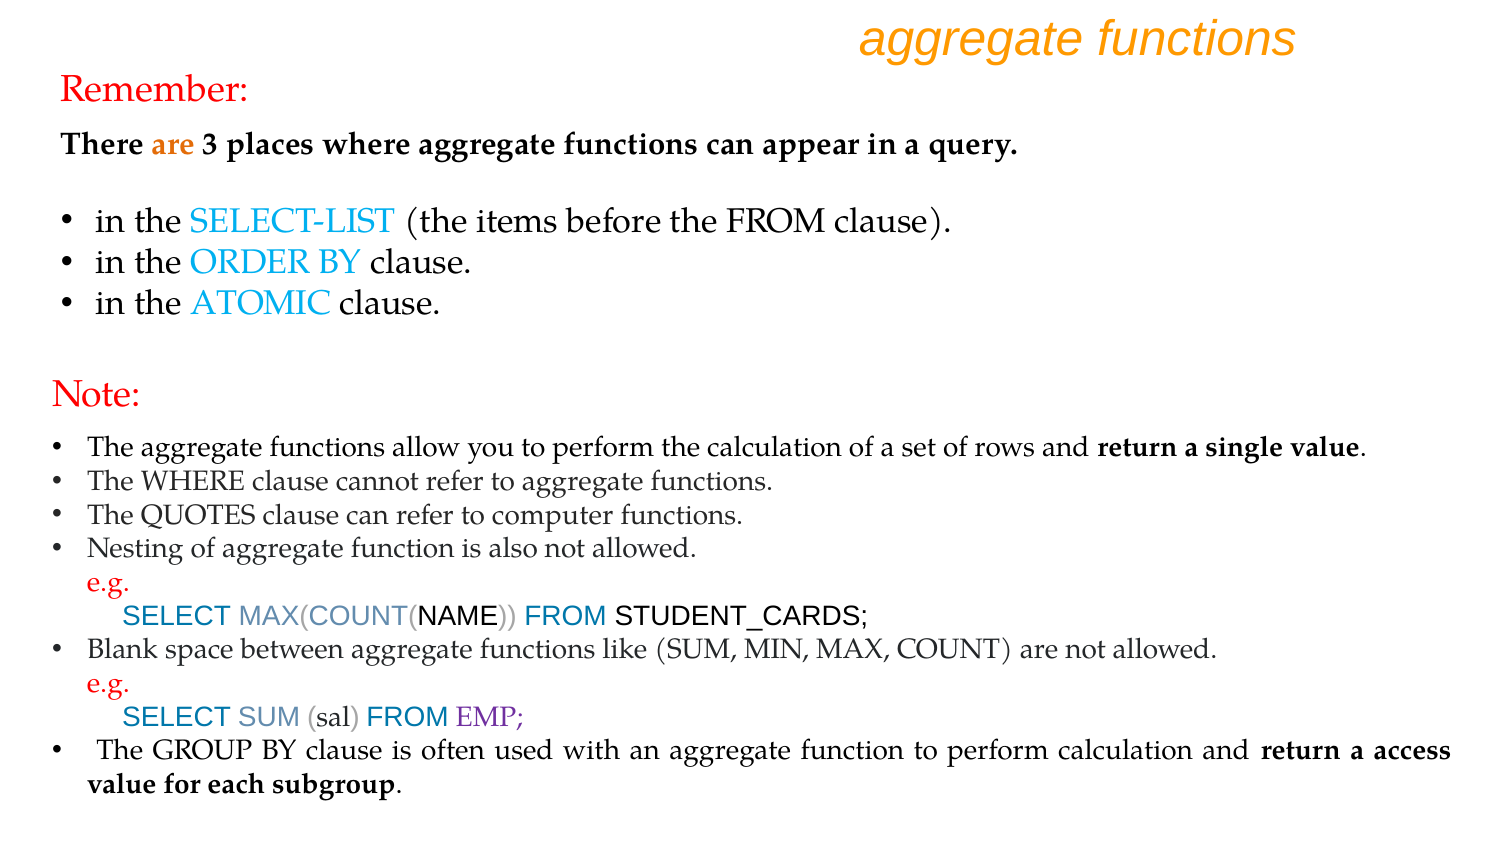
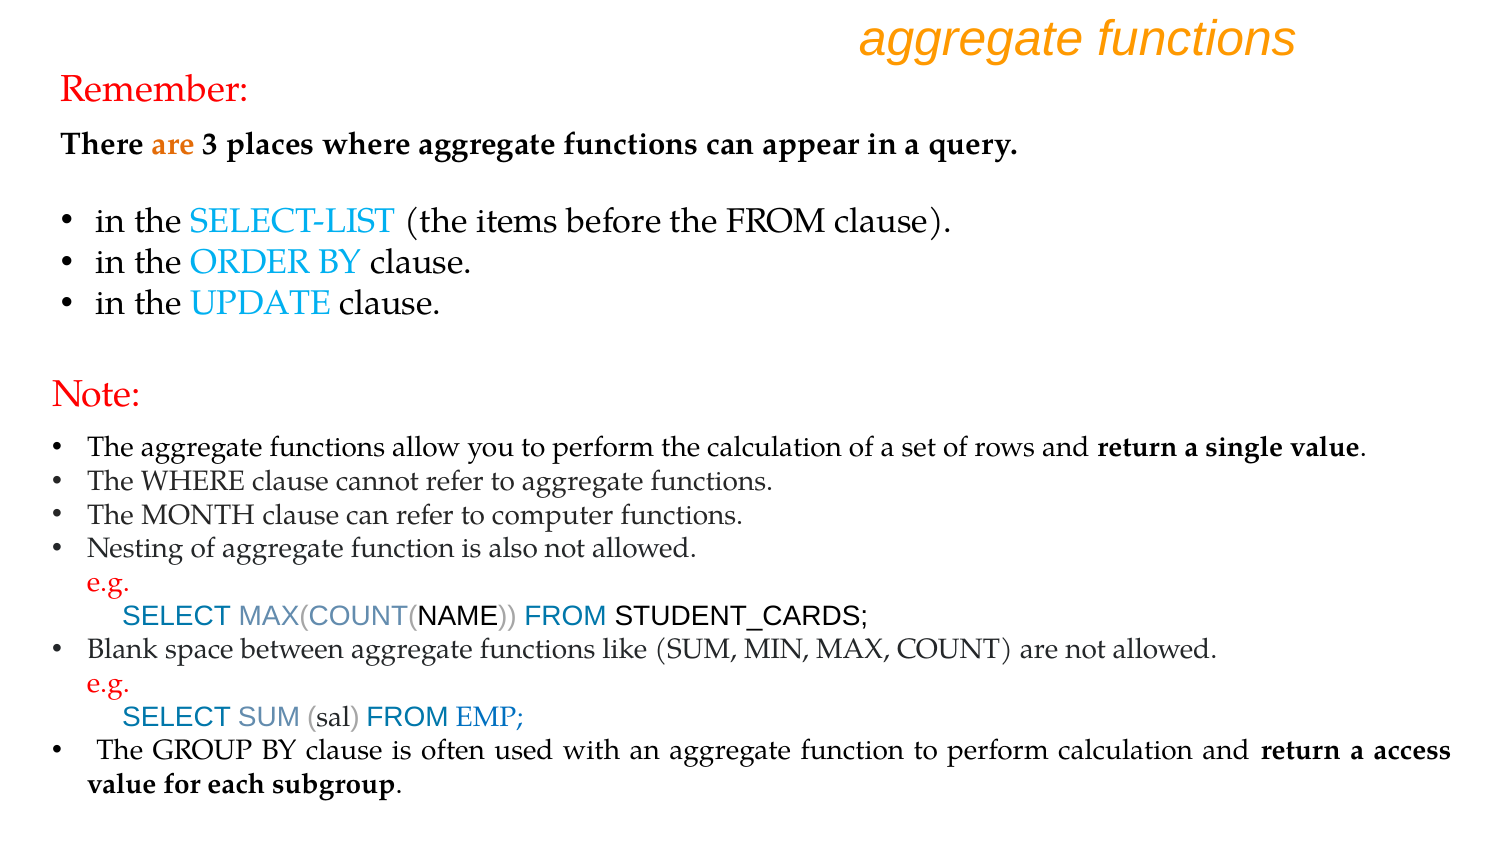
ATOMIC: ATOMIC -> UPDATE (261, 304)
QUOTES: QUOTES -> MONTH (198, 515)
EMP colour: purple -> blue (489, 717)
